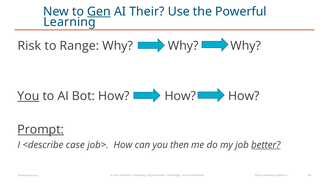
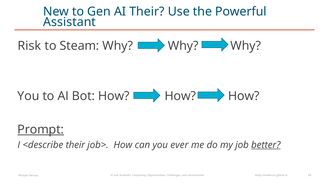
Gen underline: present -> none (99, 11)
Learning: Learning -> Assistant (70, 22)
Range: Range -> Steam (79, 46)
You underline: present -> none (28, 96)
<describe case: case -> their (75, 145)
then: then -> ever (179, 145)
